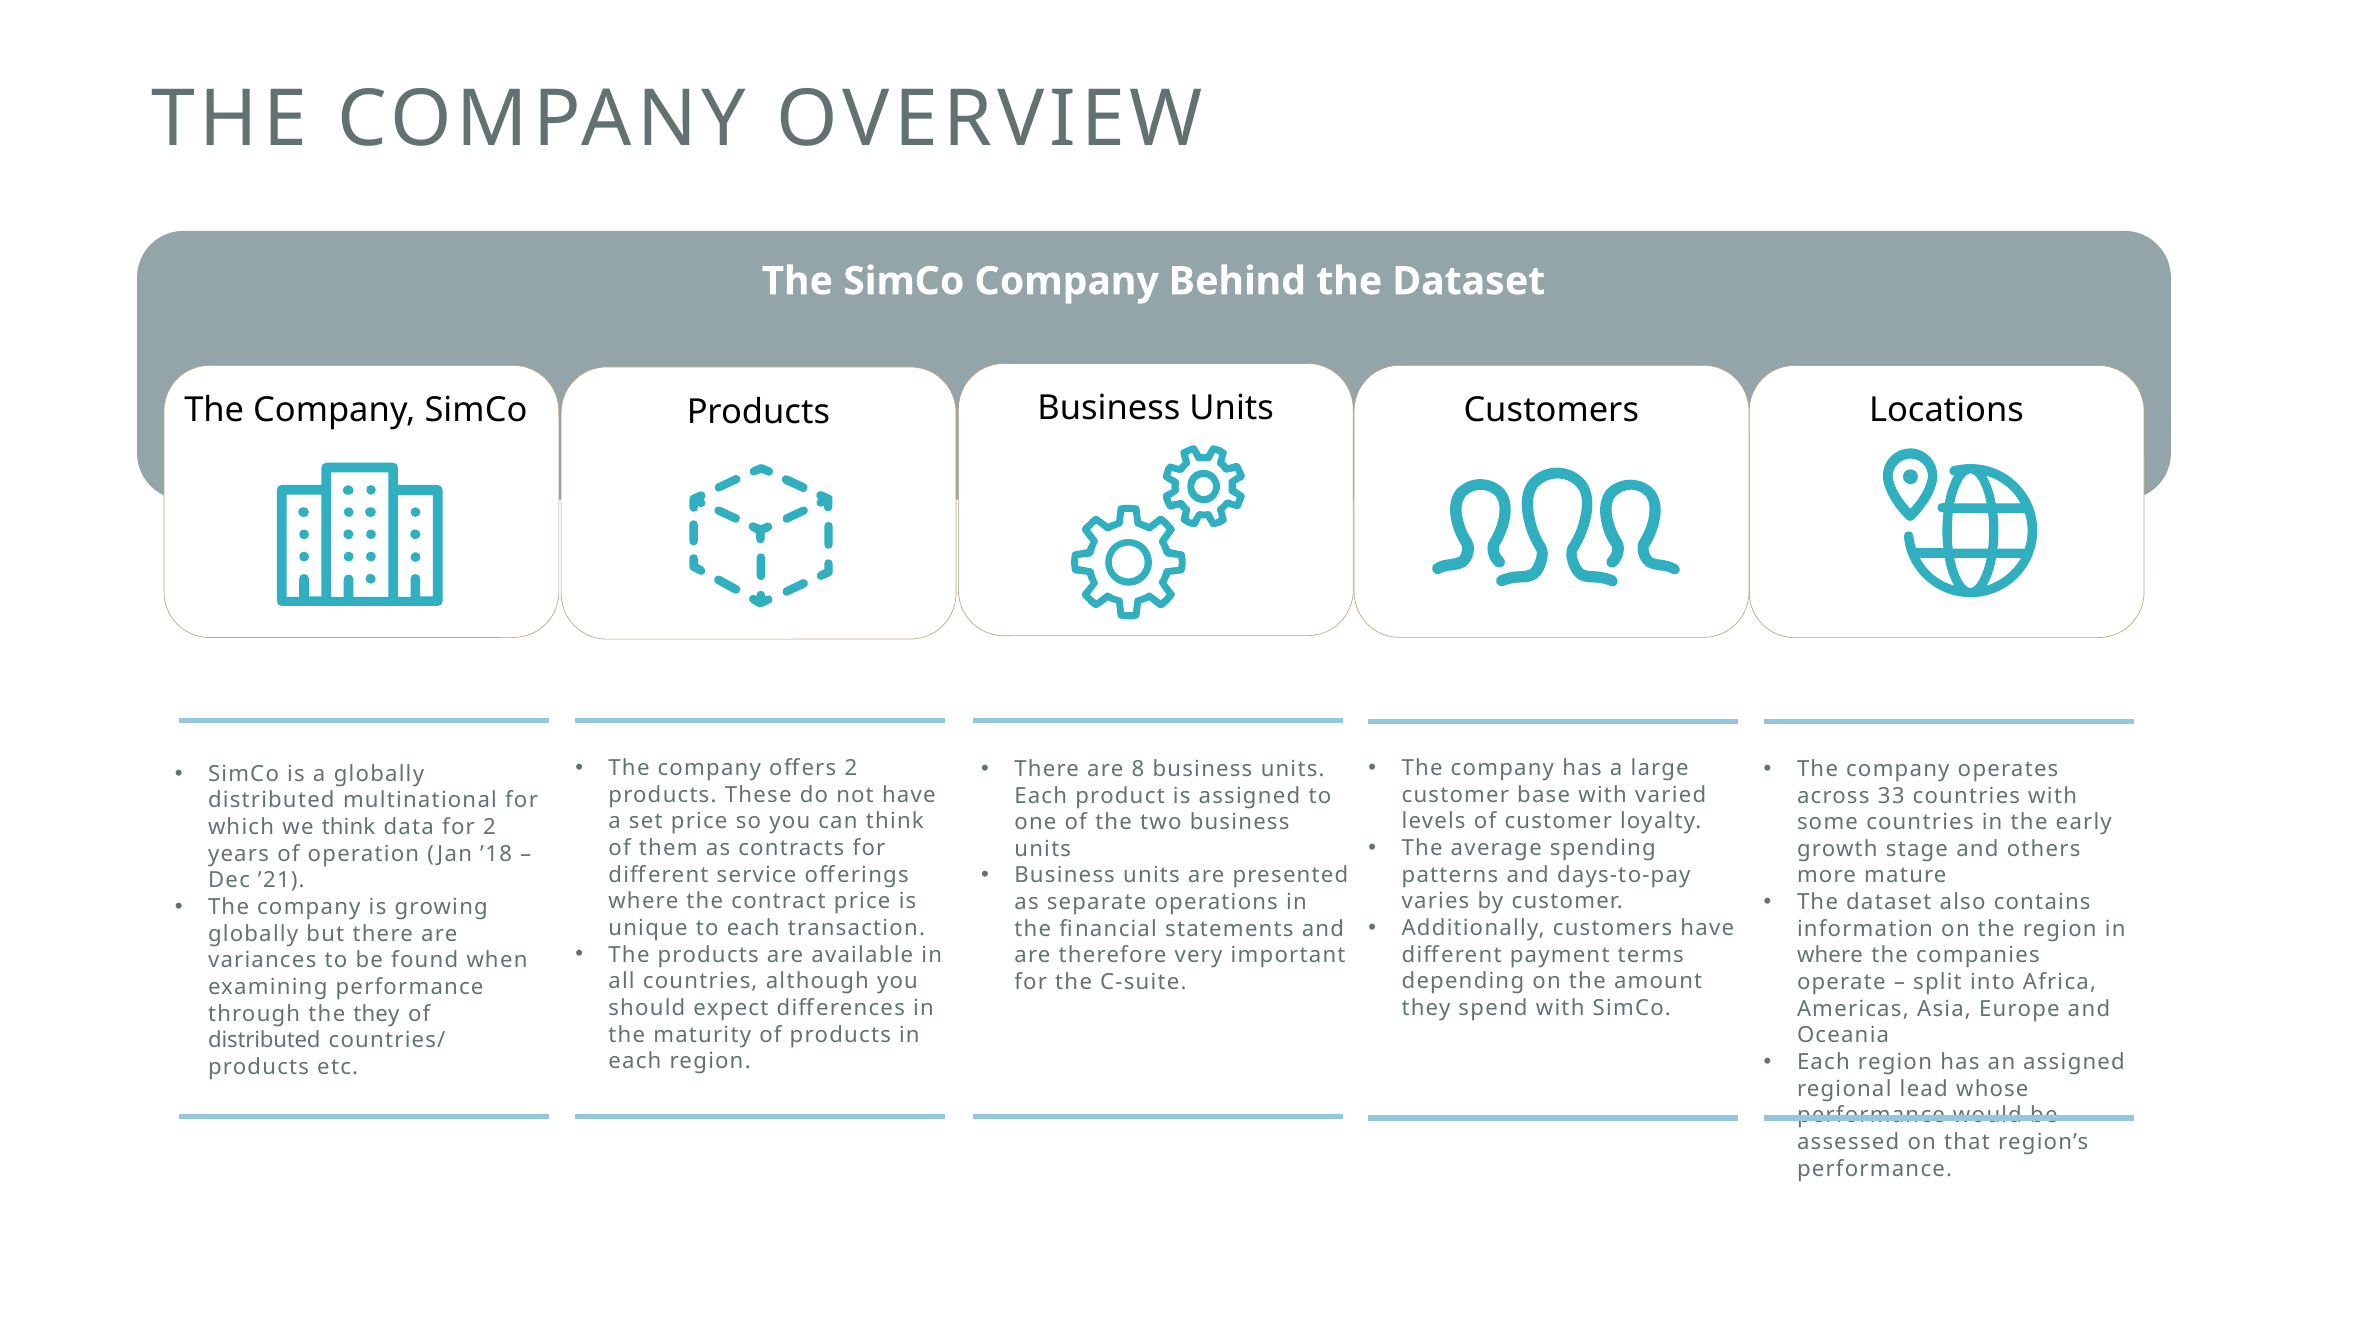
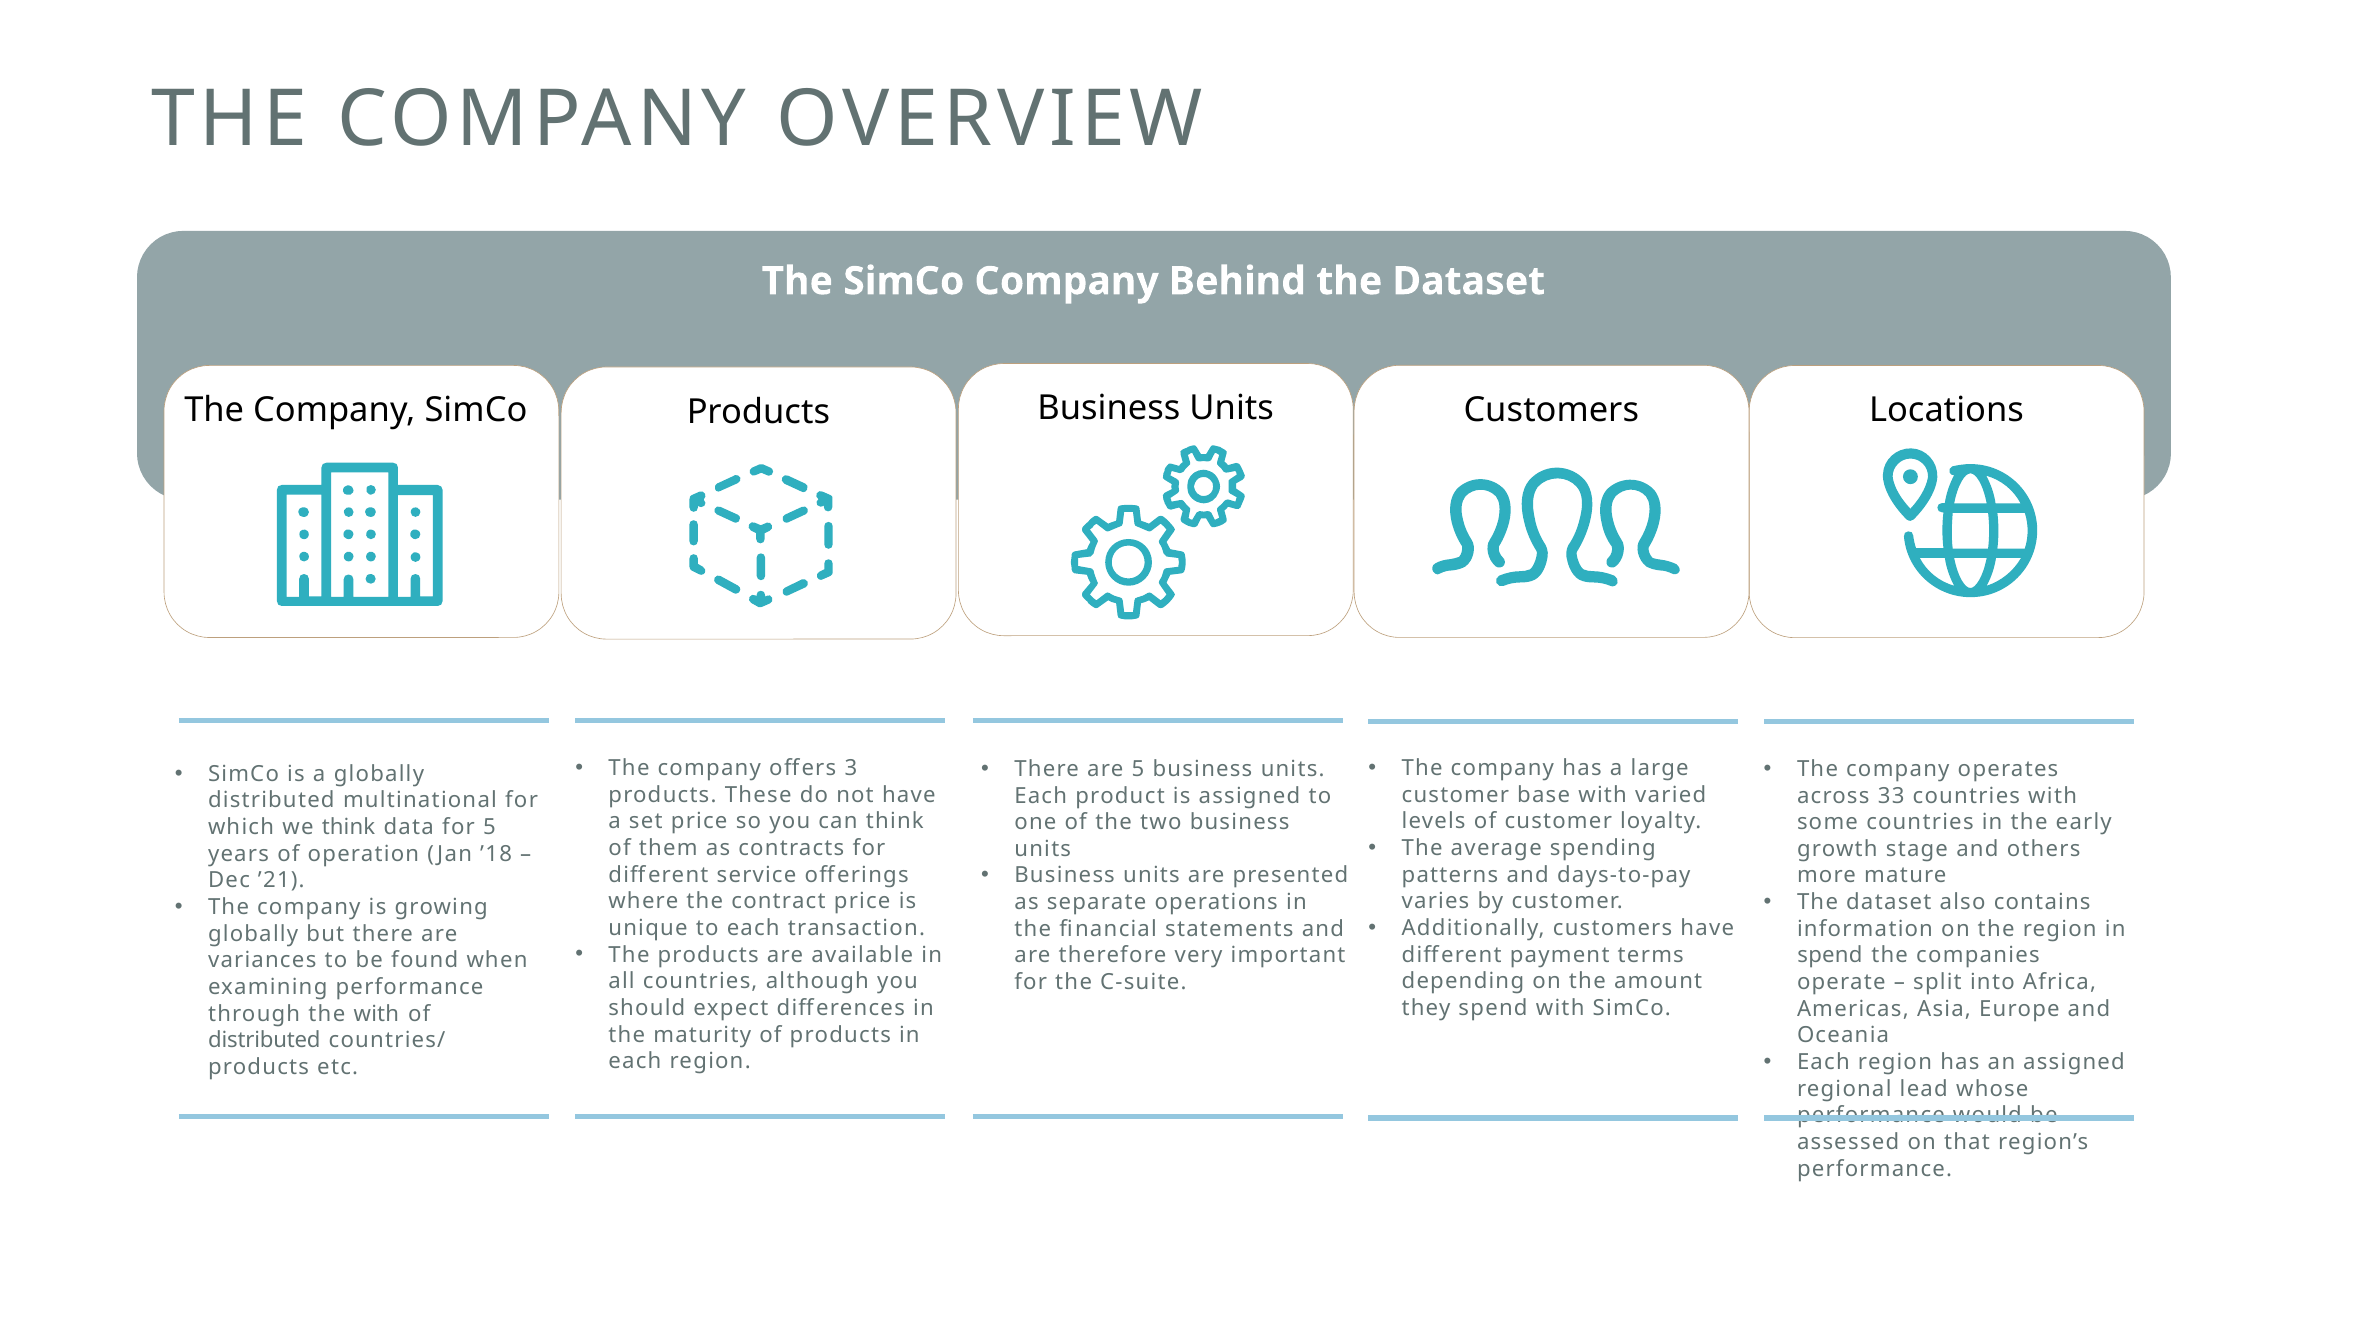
offers 2: 2 -> 3 (851, 768)
are 8: 8 -> 5 (1138, 769)
for 2: 2 -> 5 (490, 827)
where: where -> spend (1830, 956)
the they: they -> with (376, 1014)
